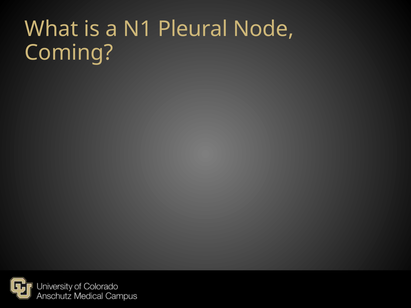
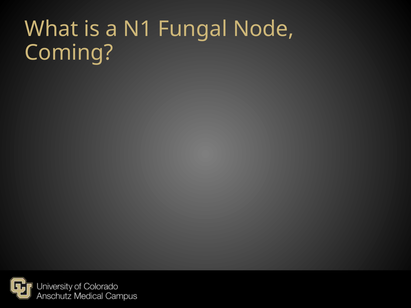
Pleural: Pleural -> Fungal (193, 29)
